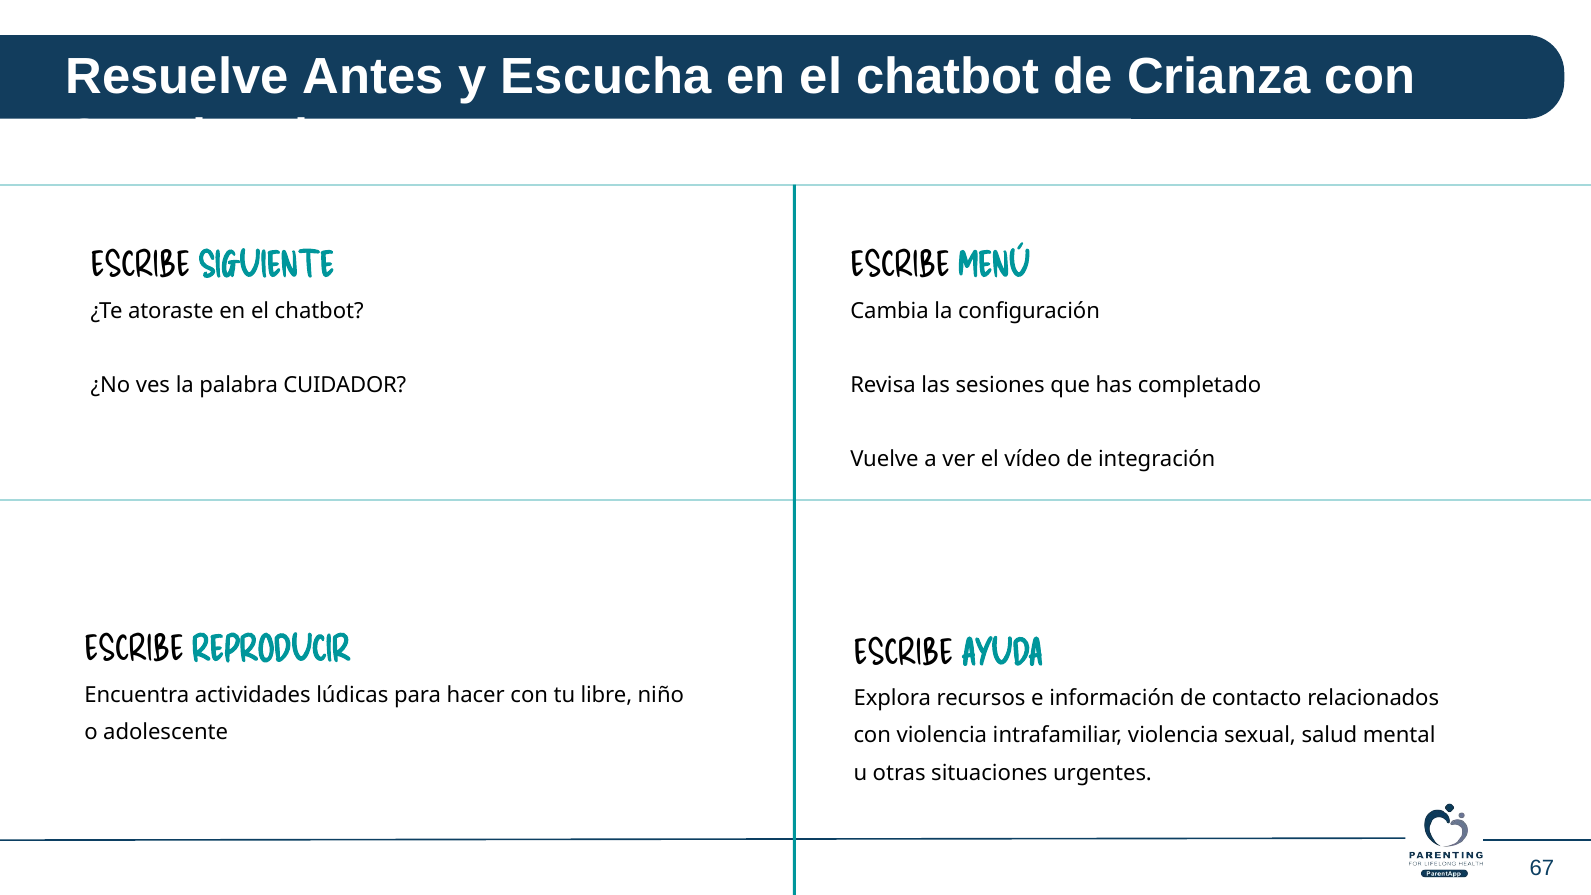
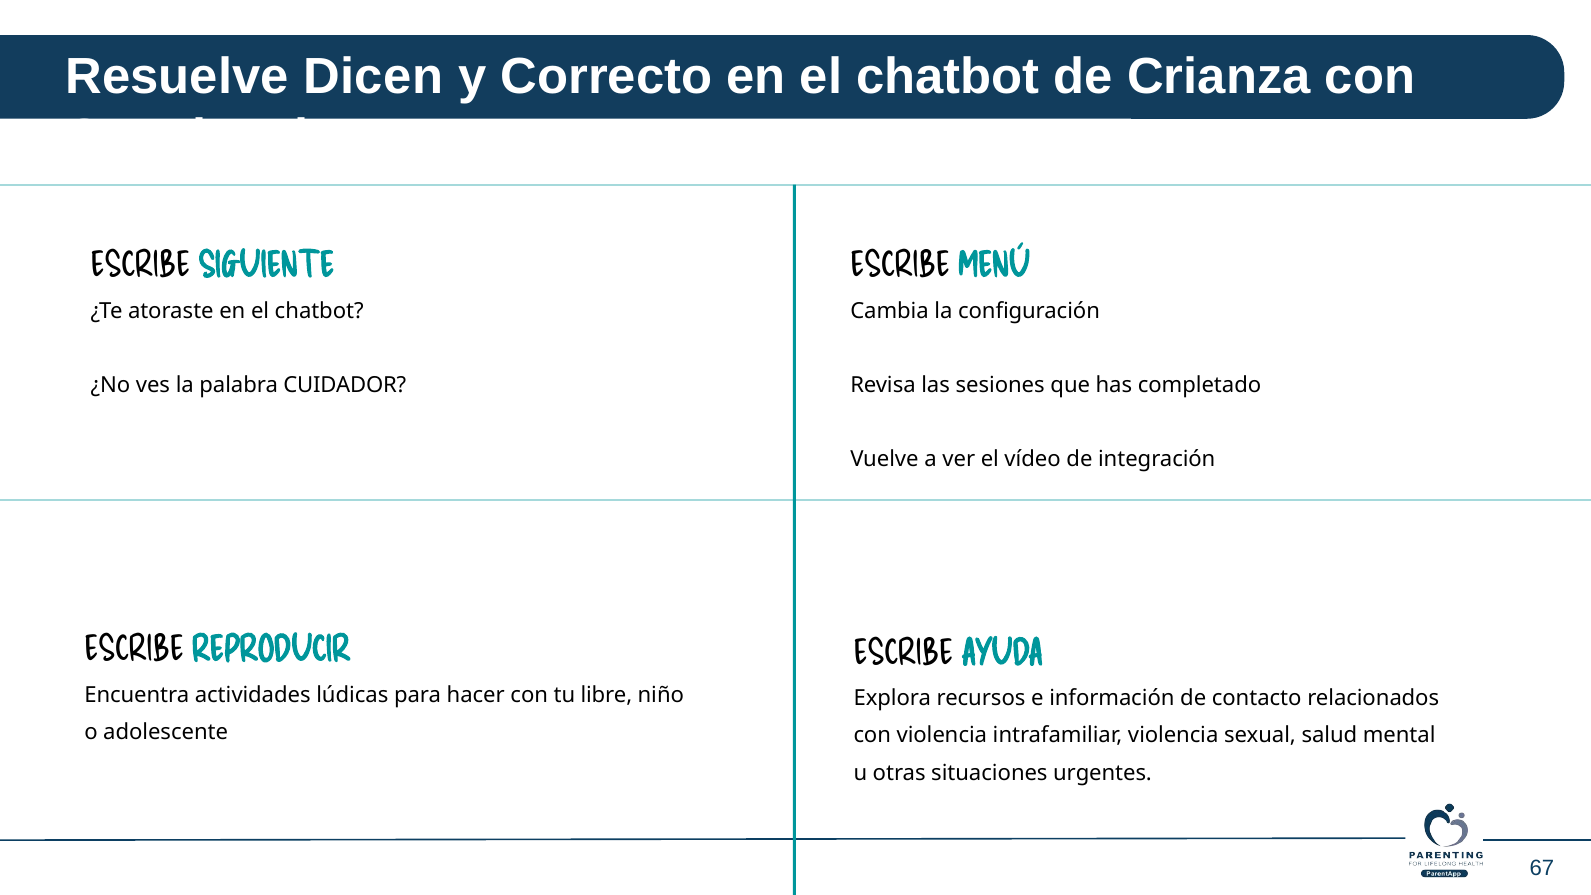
Antes: Antes -> Dicen (373, 76)
Escucha: Escucha -> Correcto (606, 76)
